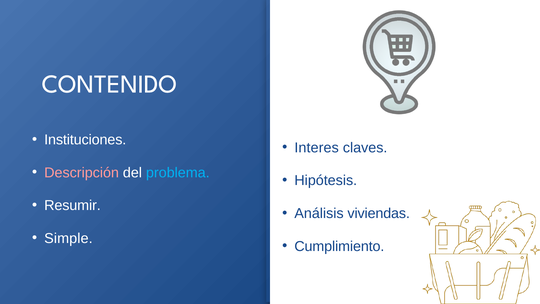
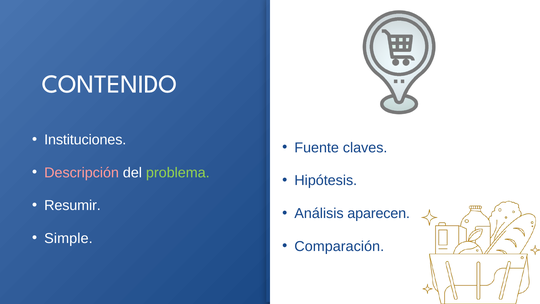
Interes: Interes -> Fuente (317, 148)
problema colour: light blue -> light green (178, 172)
viviendas: viviendas -> aparecen (379, 213)
Cumplimiento: Cumplimiento -> Comparación (339, 246)
